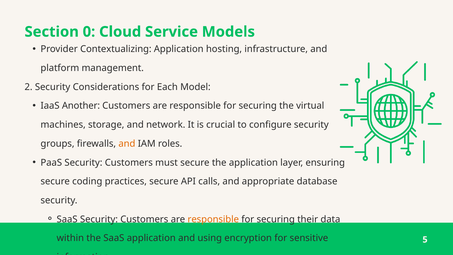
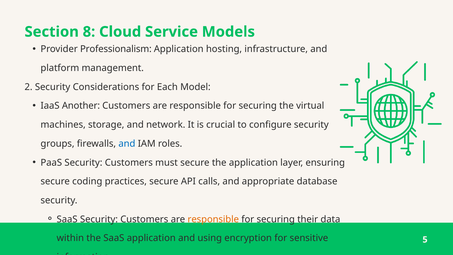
0: 0 -> 8 (89, 32)
Contextualizing: Contextualizing -> Professionalism (116, 49)
and colour: orange -> blue (127, 144)
